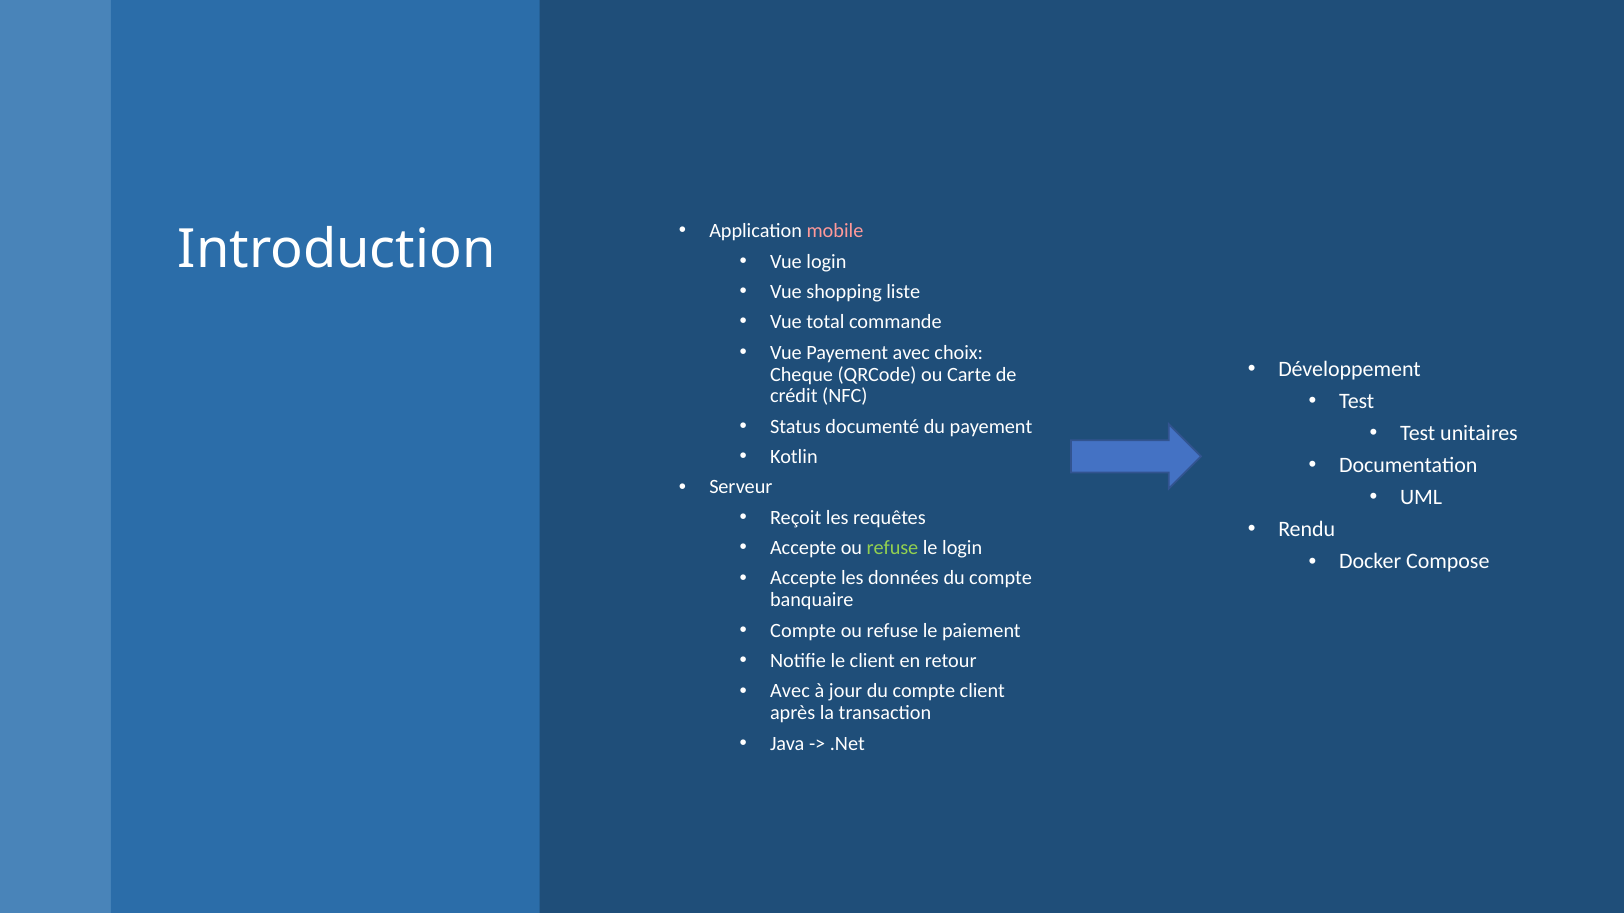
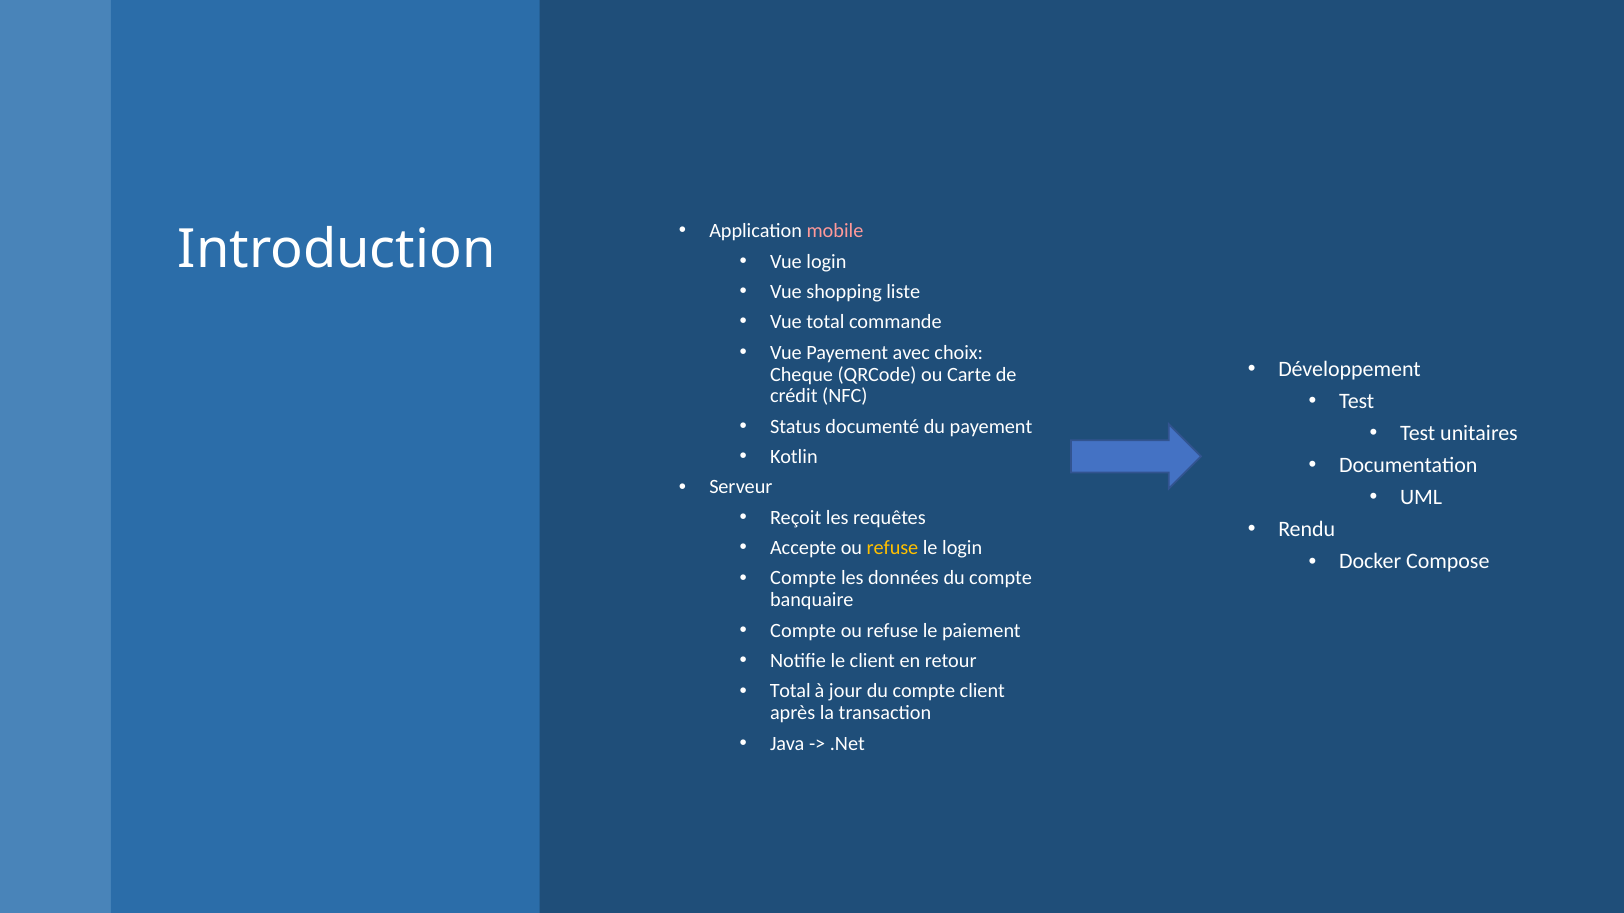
refuse colour: light green -> yellow (892, 548)
Accepte: Accepte -> Compte (803, 579)
Avec: Avec -> Total (790, 692)
